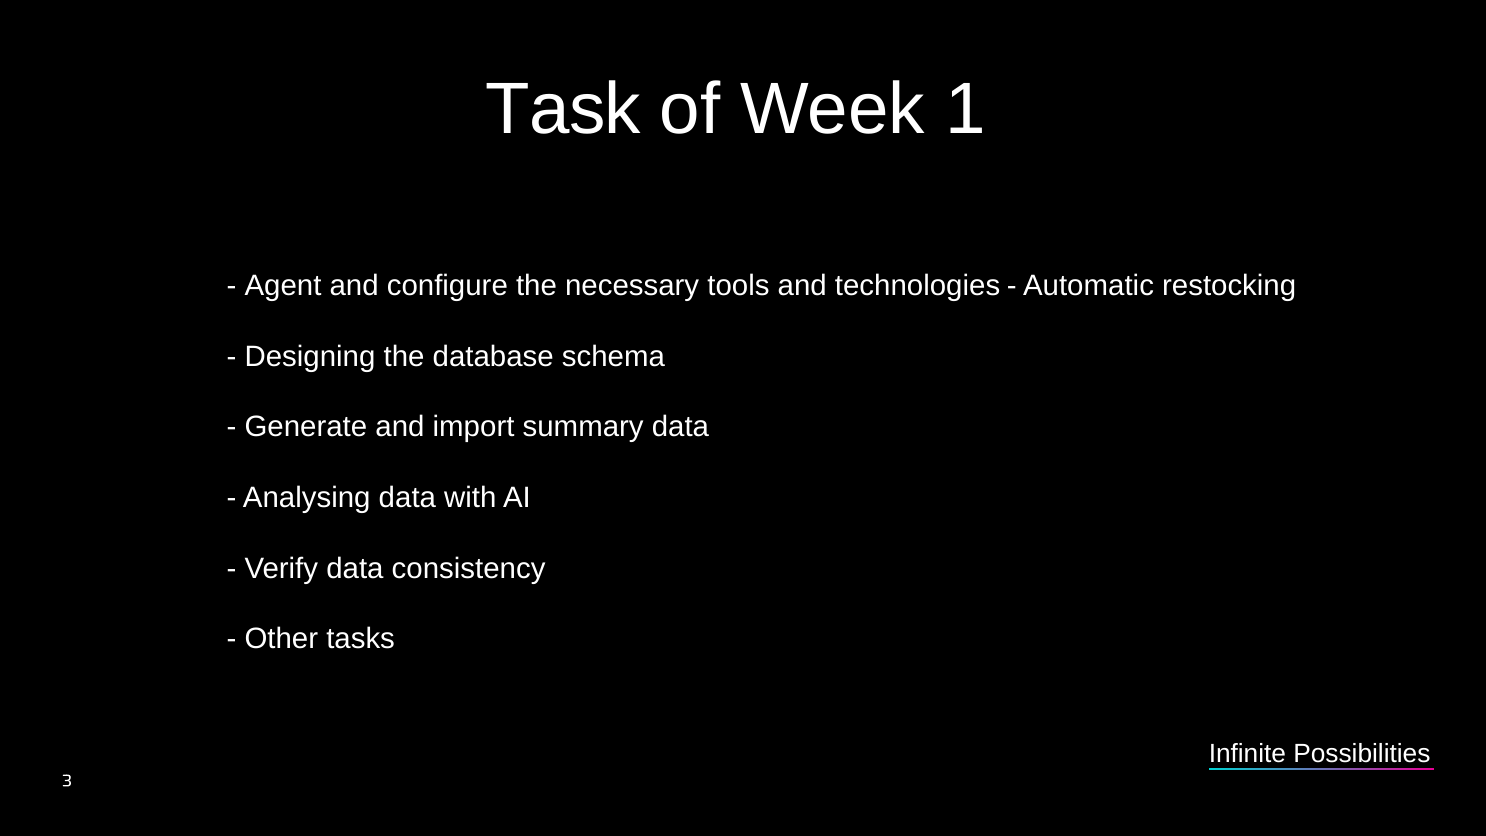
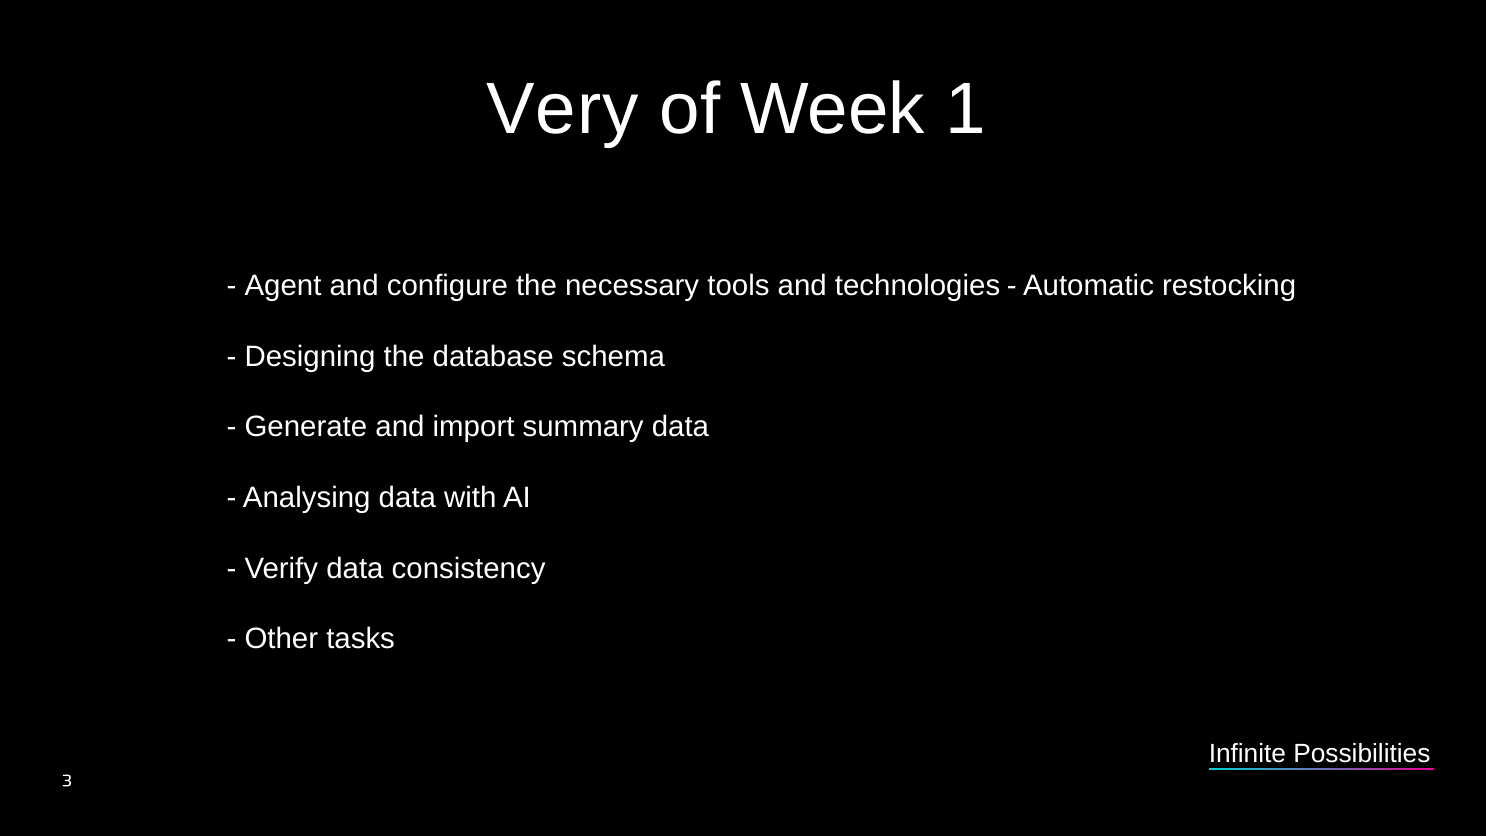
Task: Task -> Very (563, 109)
